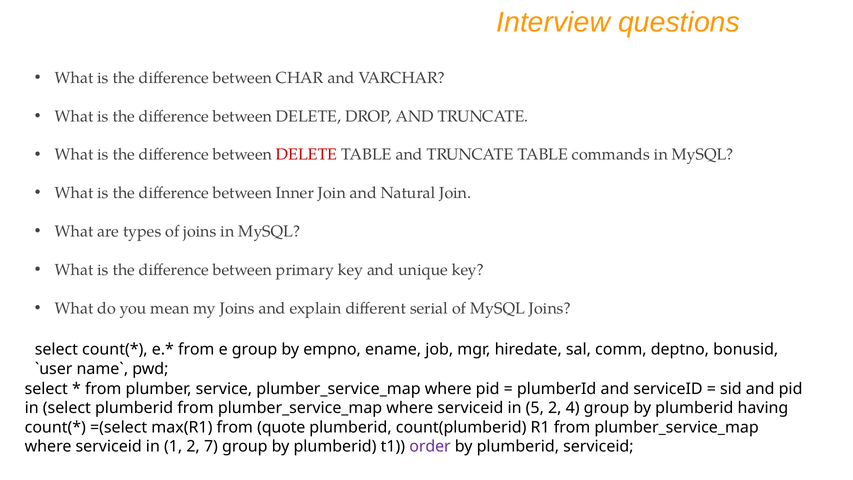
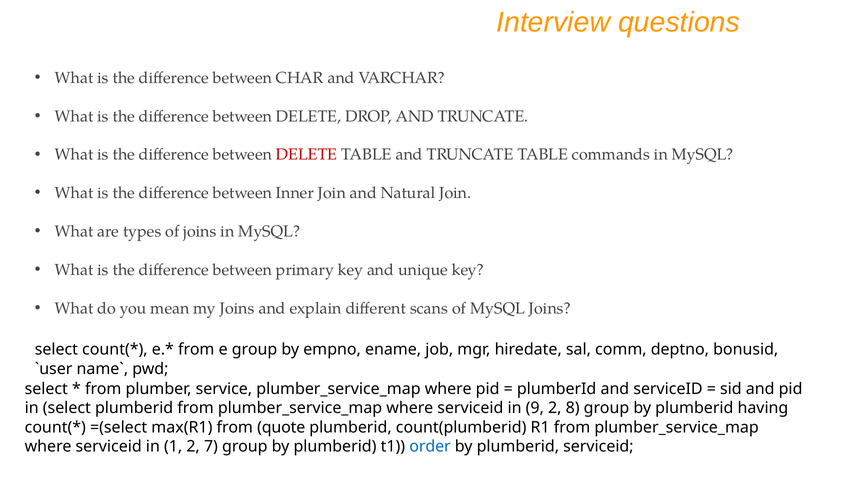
serial: serial -> scans (429, 308)
5: 5 -> 9 (535, 408)
4: 4 -> 8 (573, 408)
order colour: purple -> blue (430, 446)
